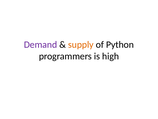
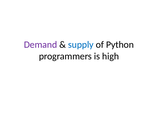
supply colour: orange -> blue (81, 44)
